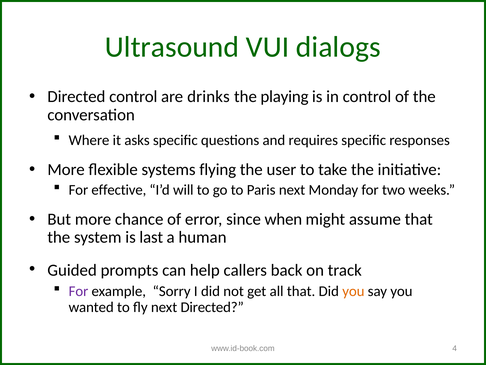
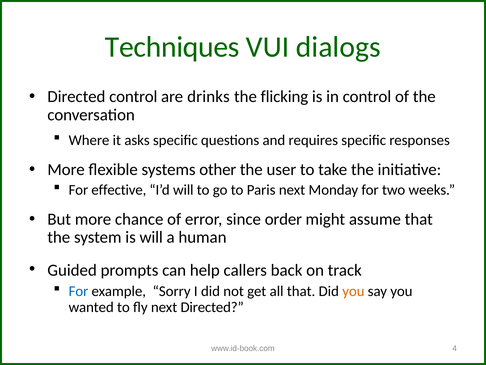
Ultrasound: Ultrasound -> Techniques (172, 47)
playing: playing -> flicking (284, 96)
flying: flying -> other (218, 169)
when: when -> order (283, 219)
is last: last -> will (151, 237)
For colour: purple -> blue (78, 291)
